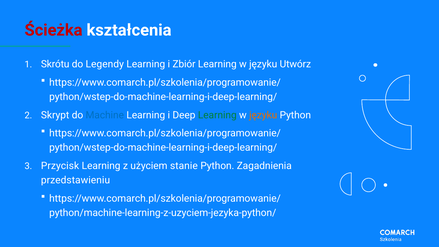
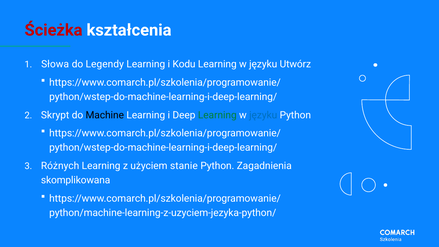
Skrótu: Skrótu -> Słowa (55, 64)
Zbiór: Zbiór -> Kodu (184, 64)
Machine colour: blue -> black (105, 115)
języku colour: orange -> blue (263, 115)
Przycisk: Przycisk -> Różnych (60, 166)
przedstawieniu: przedstawieniu -> skomplikowana (76, 180)
